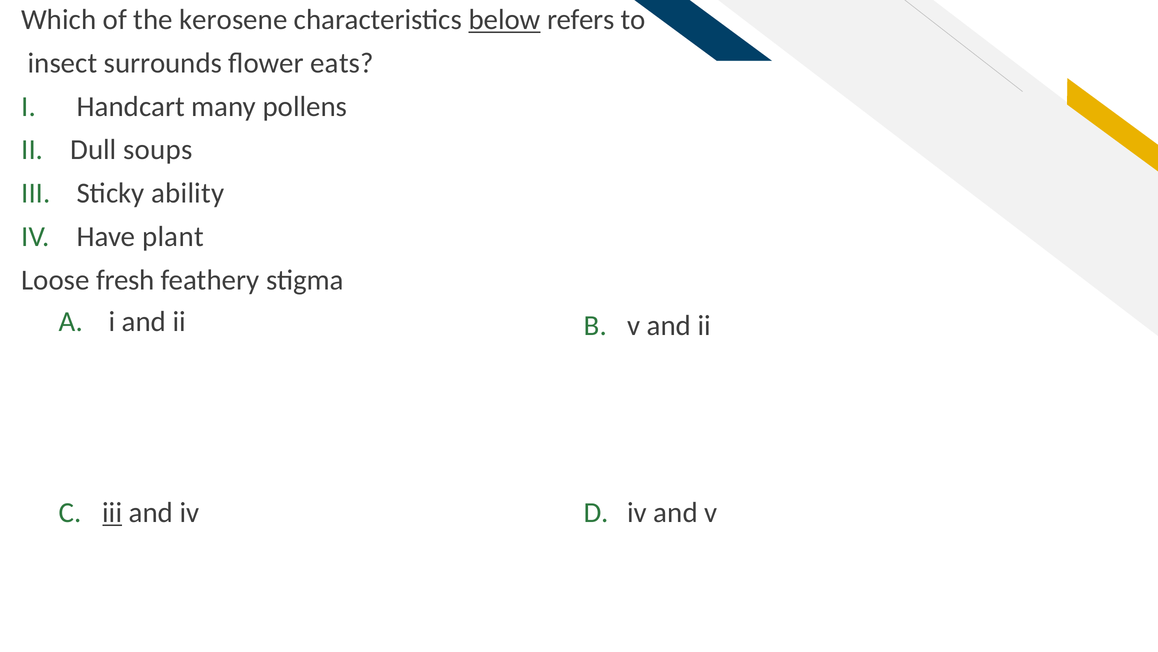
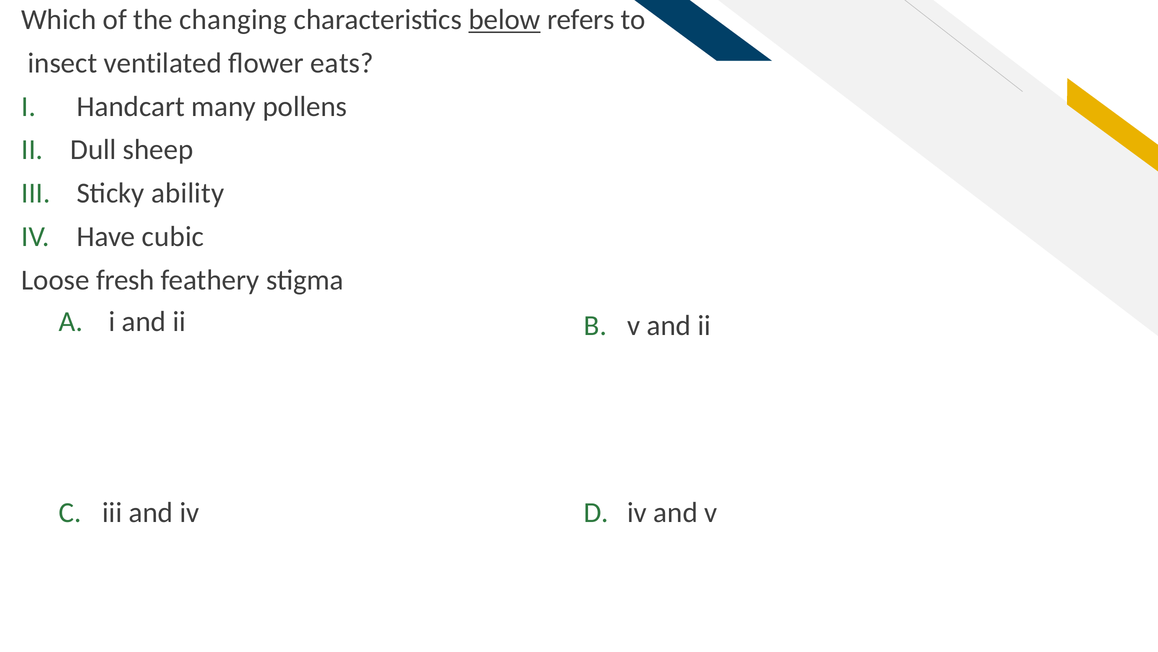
kerosene: kerosene -> changing (233, 20)
surrounds: surrounds -> ventilated (163, 63)
soups: soups -> sheep (158, 150)
plant: plant -> cubic (173, 236)
iii underline: present -> none (112, 512)
